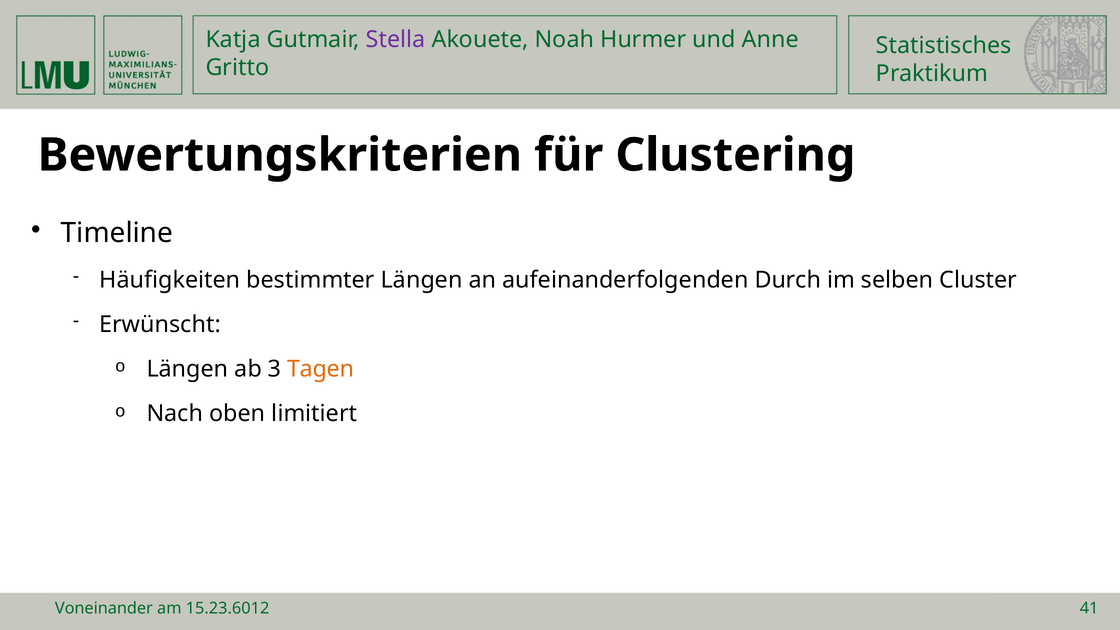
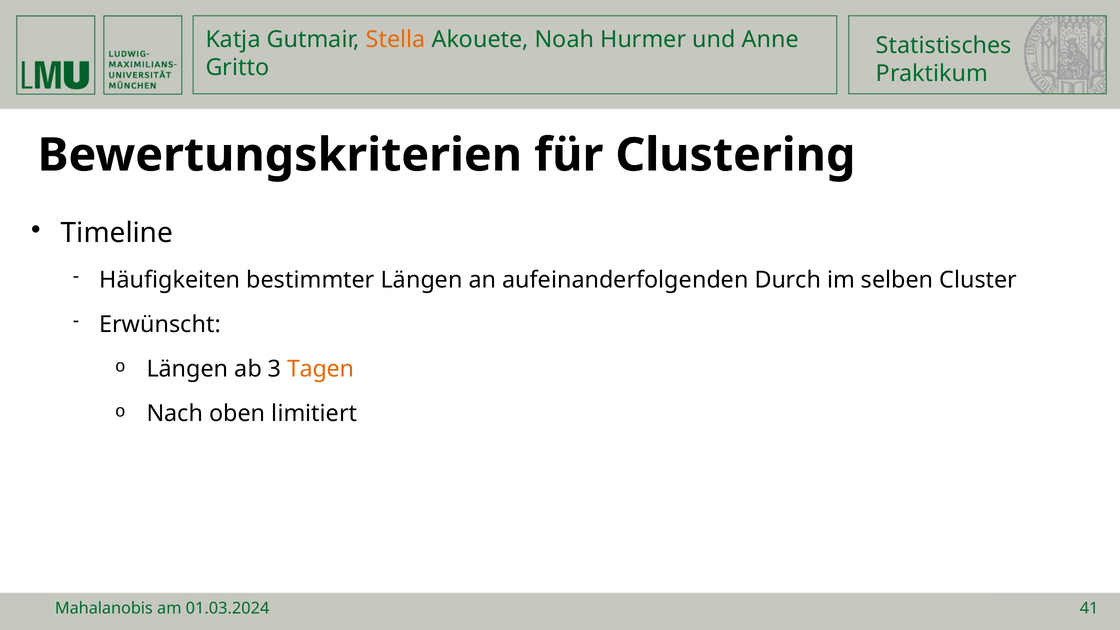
Stella colour: purple -> orange (396, 39)
Voneinander: Voneinander -> Mahalanobis (104, 608)
15.23.6012: 15.23.6012 -> 01.03.2024 (228, 608)
